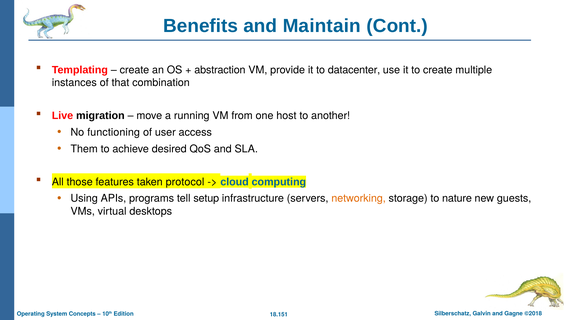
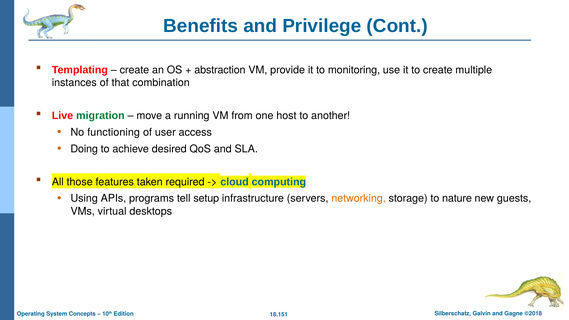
Maintain: Maintain -> Privilege (322, 26)
datacenter: datacenter -> monitoring (354, 70)
migration colour: black -> green (100, 116)
Them: Them -> Doing (84, 149)
protocol: protocol -> required (185, 182)
